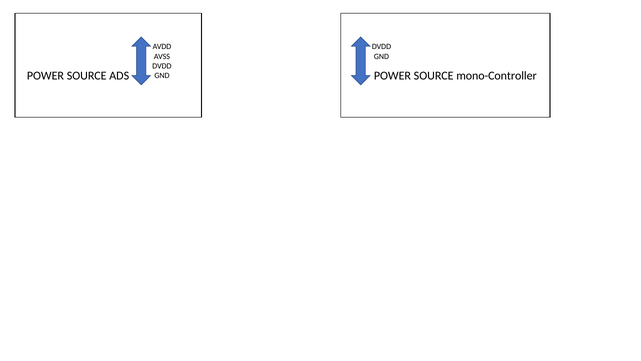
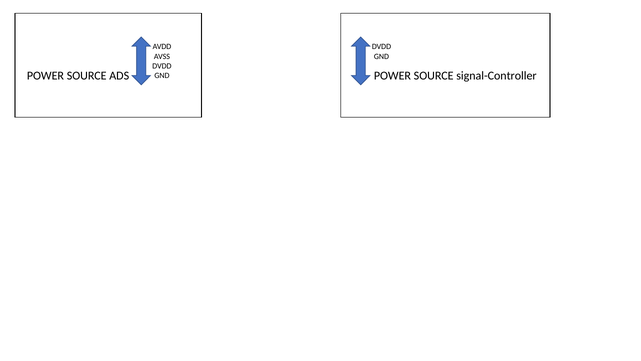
mono-Controller: mono-Controller -> signal-Controller (496, 76)
